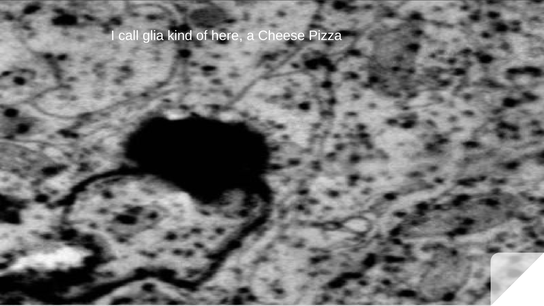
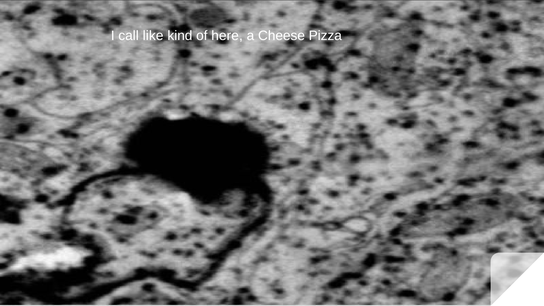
glia: glia -> like (153, 36)
